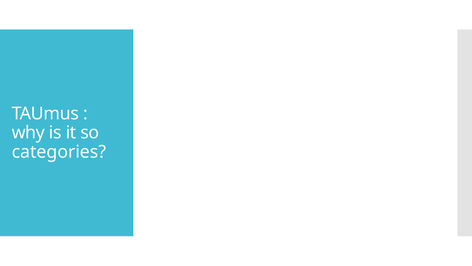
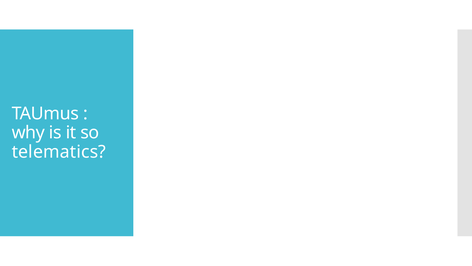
categories: categories -> telematics (59, 152)
